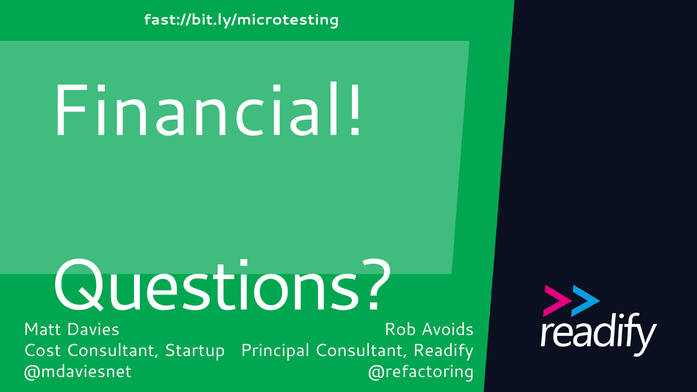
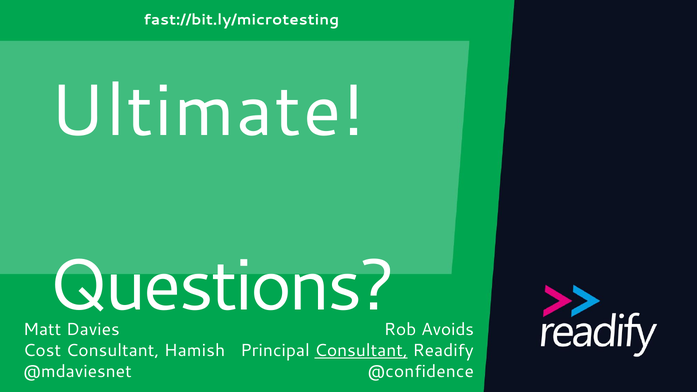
Financial: Financial -> Ultimate (207, 112)
Startup: Startup -> Hamish (195, 351)
Consultant underline: none -> present (361, 351)
@refactoring: @refactoring -> @confidence (421, 372)
